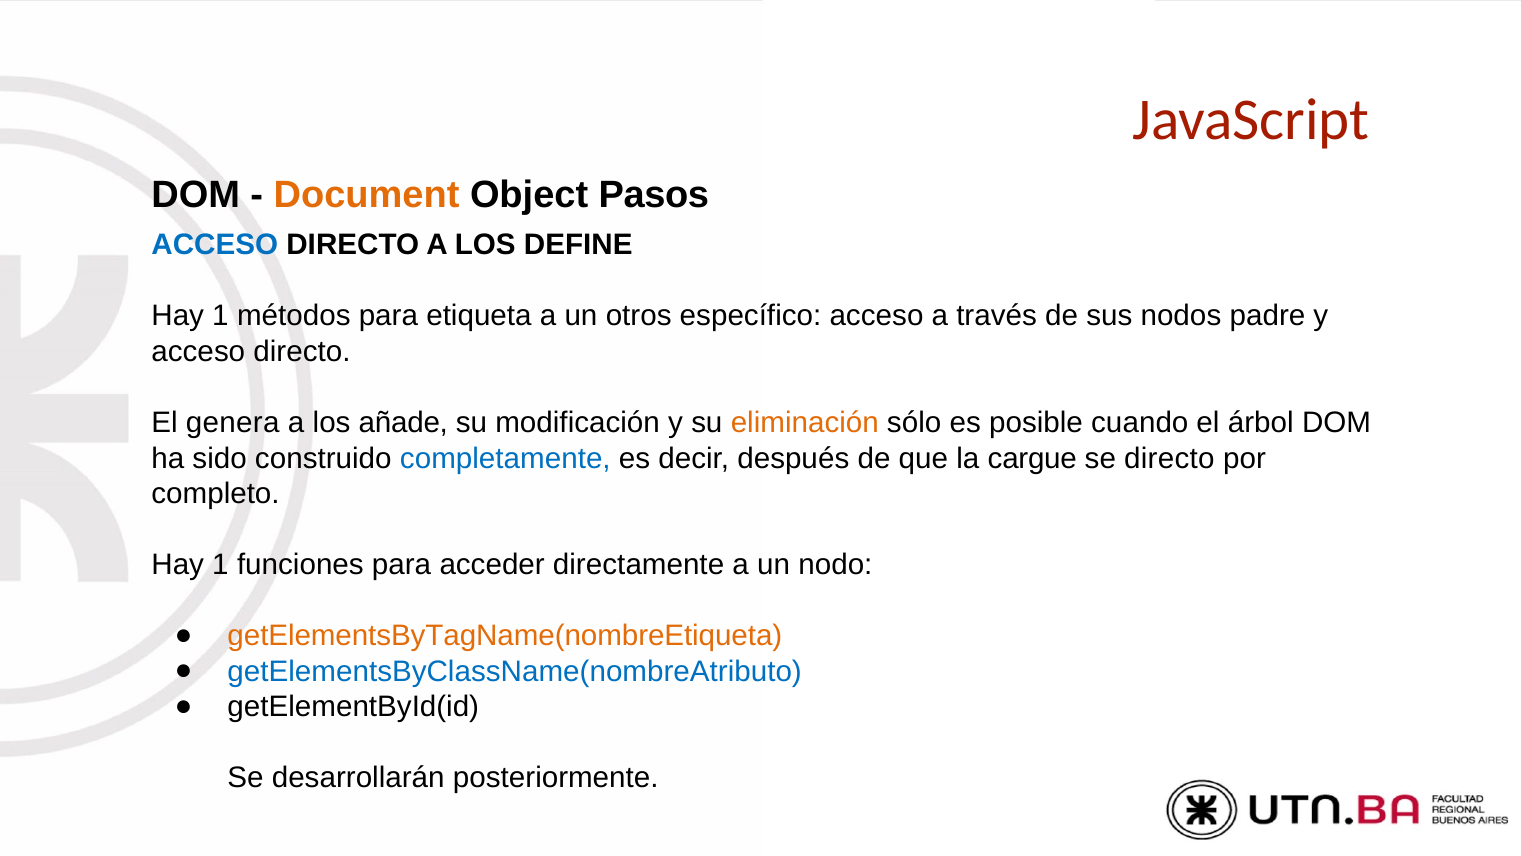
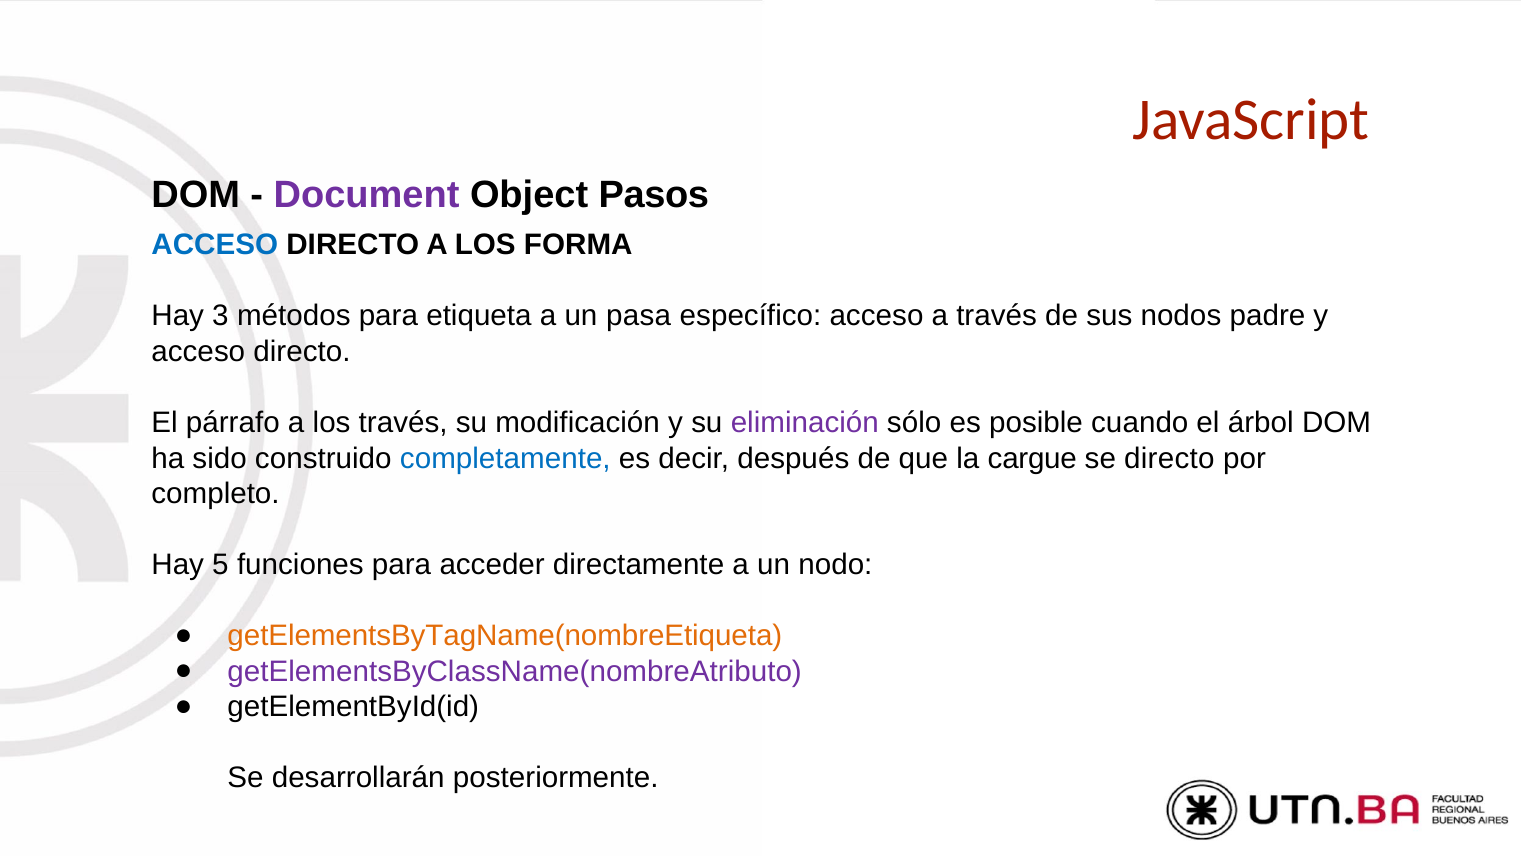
Document colour: orange -> purple (367, 195)
DEFINE: DEFINE -> FORMA (578, 245)
1: 1 -> 3 (220, 316)
otros: otros -> pasa (639, 316)
genera: genera -> párrafo (233, 423)
los añade: añade -> través (403, 423)
eliminación colour: orange -> purple (805, 423)
1: 1 -> 5 (220, 565)
getElementsByClassName(nombreAtributo colour: blue -> purple (515, 671)
